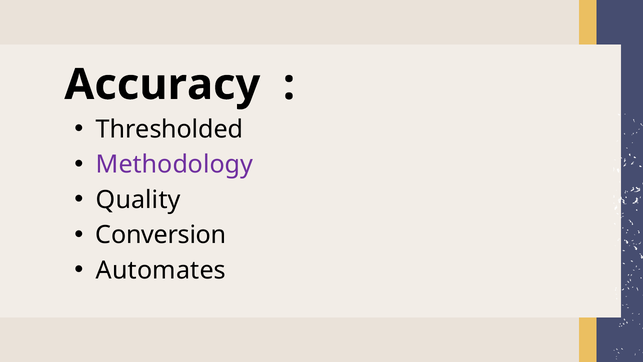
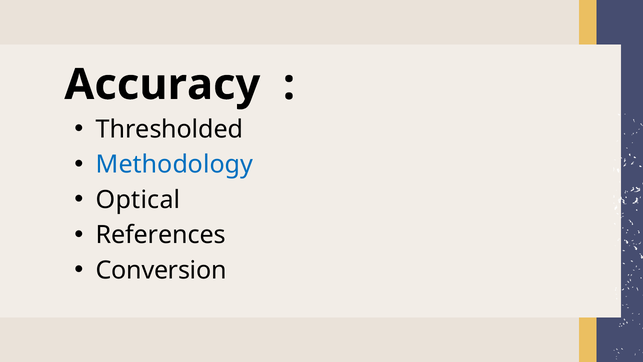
Methodology colour: purple -> blue (174, 165)
Quality: Quality -> Optical (138, 200)
Conversion: Conversion -> References (161, 235)
Automates: Automates -> Conversion (161, 270)
